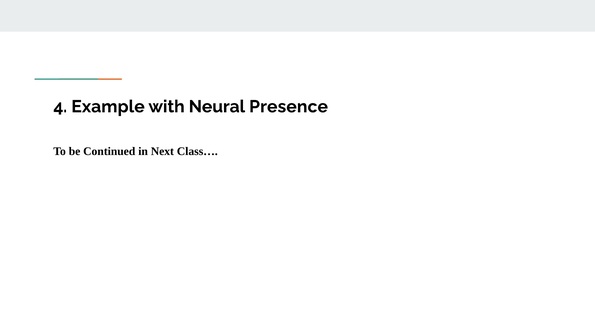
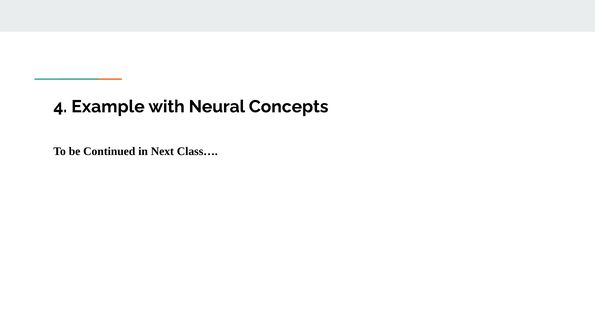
Presence: Presence -> Concepts (289, 107)
